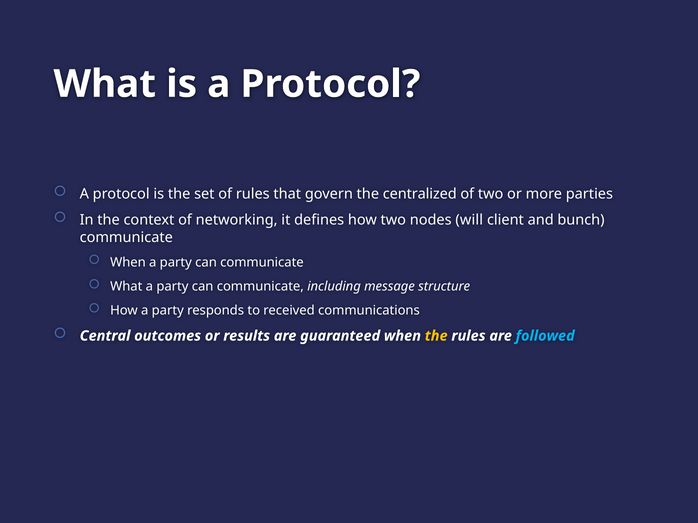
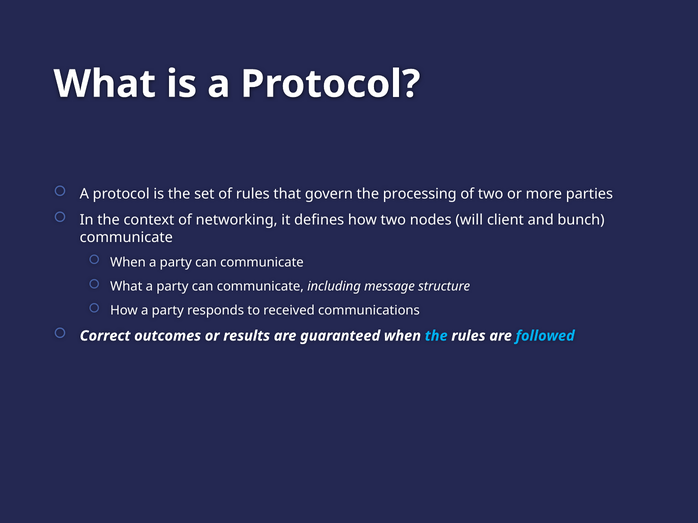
centralized: centralized -> processing (420, 194)
Central: Central -> Correct (105, 336)
the colour: yellow -> light blue (436, 336)
